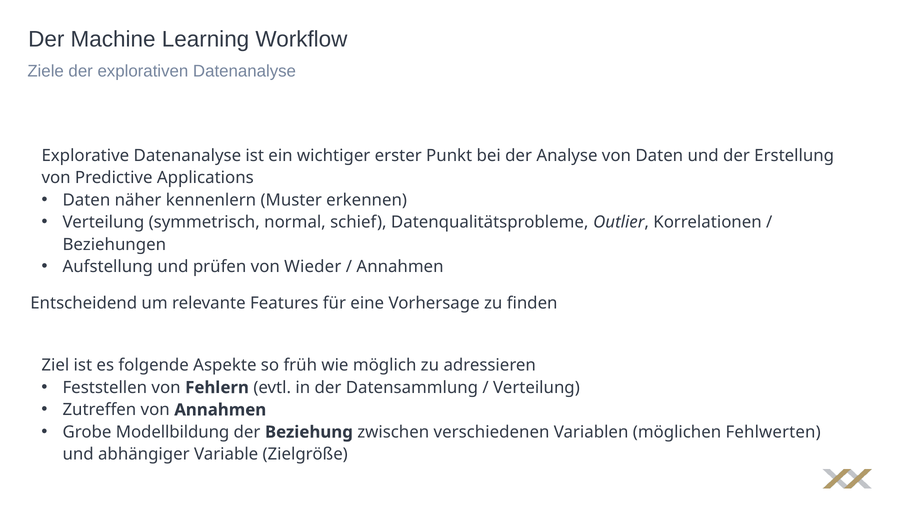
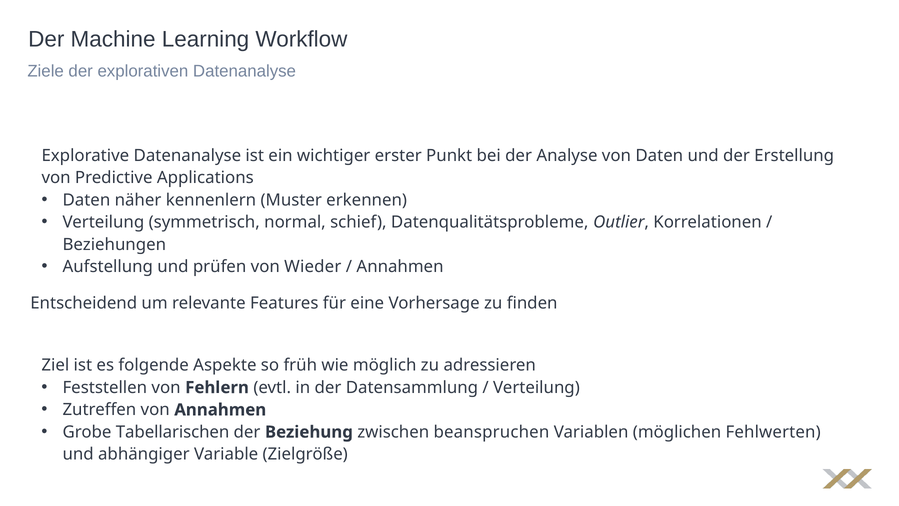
Modellbildung: Modellbildung -> Tabellarischen (173, 432)
verschiedenen: verschiedenen -> beanspruchen (491, 432)
